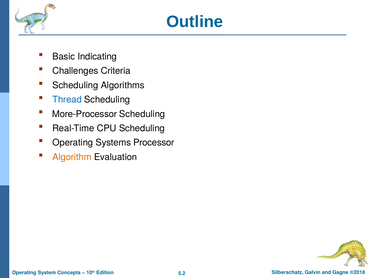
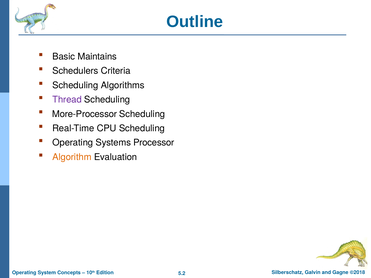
Indicating: Indicating -> Maintains (97, 57)
Challenges: Challenges -> Schedulers (75, 71)
Thread colour: blue -> purple (67, 100)
